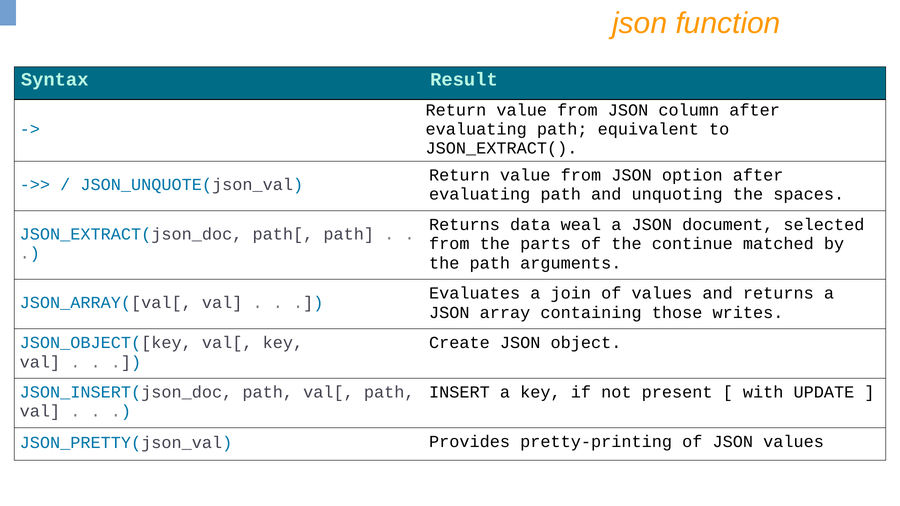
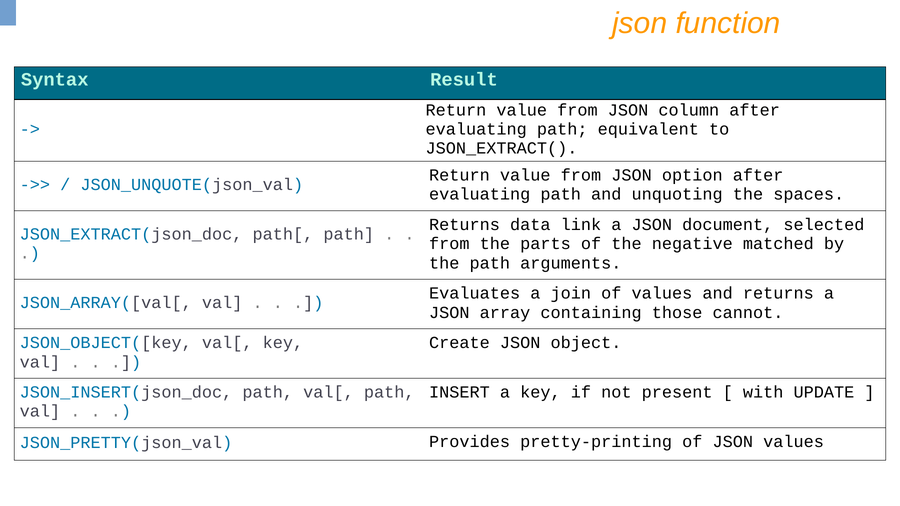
weal: weal -> link (581, 225)
continue: continue -> negative (692, 244)
writes: writes -> cannot (748, 313)
